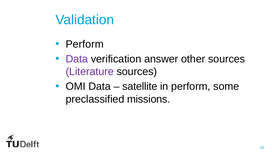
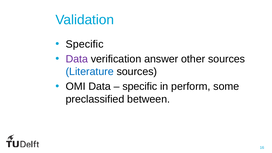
Perform: Perform -> Specific (85, 44)
Literature colour: purple -> blue (90, 72)
satellite: satellite -> specific (140, 86)
missions: missions -> between (149, 99)
